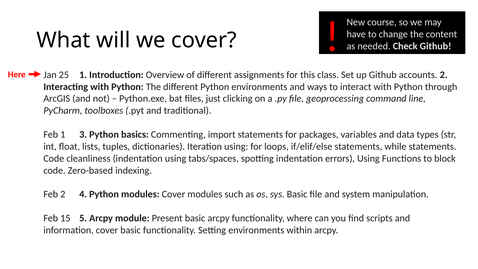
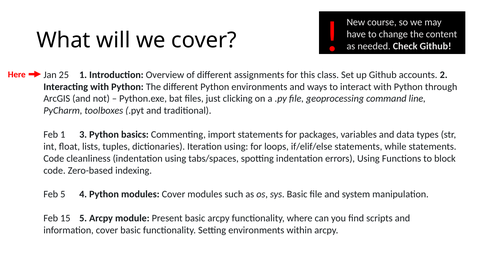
Feb 2: 2 -> 5 (63, 194)
